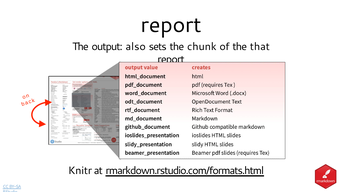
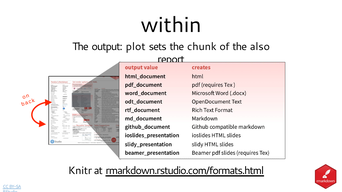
report: report -> within (171, 25)
also: also -> plot (136, 47)
that: that -> also (260, 47)
